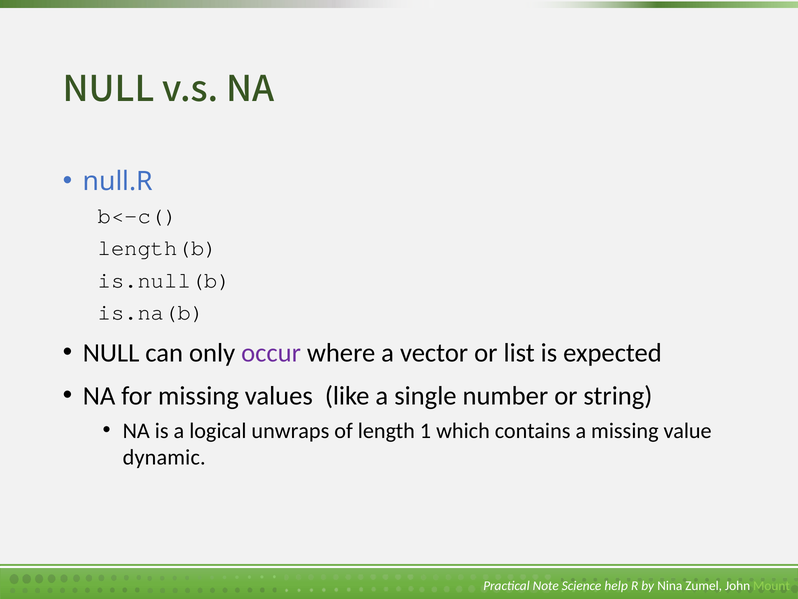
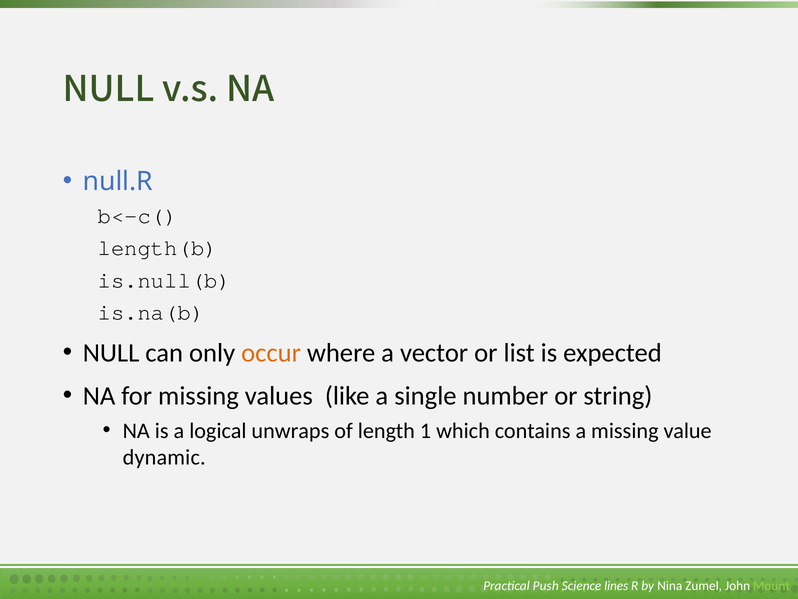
occur colour: purple -> orange (271, 353)
Note: Note -> Push (546, 585)
help: help -> lines (616, 585)
